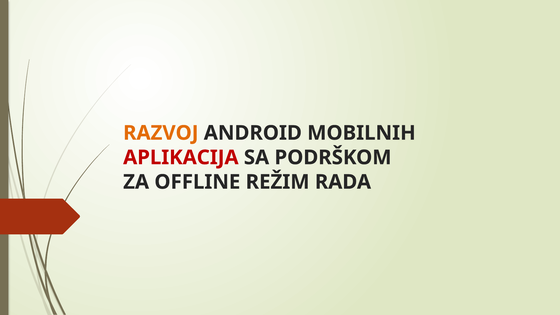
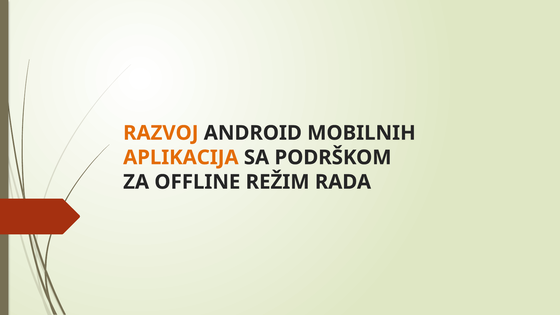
APLIKACIJA colour: red -> orange (181, 157)
